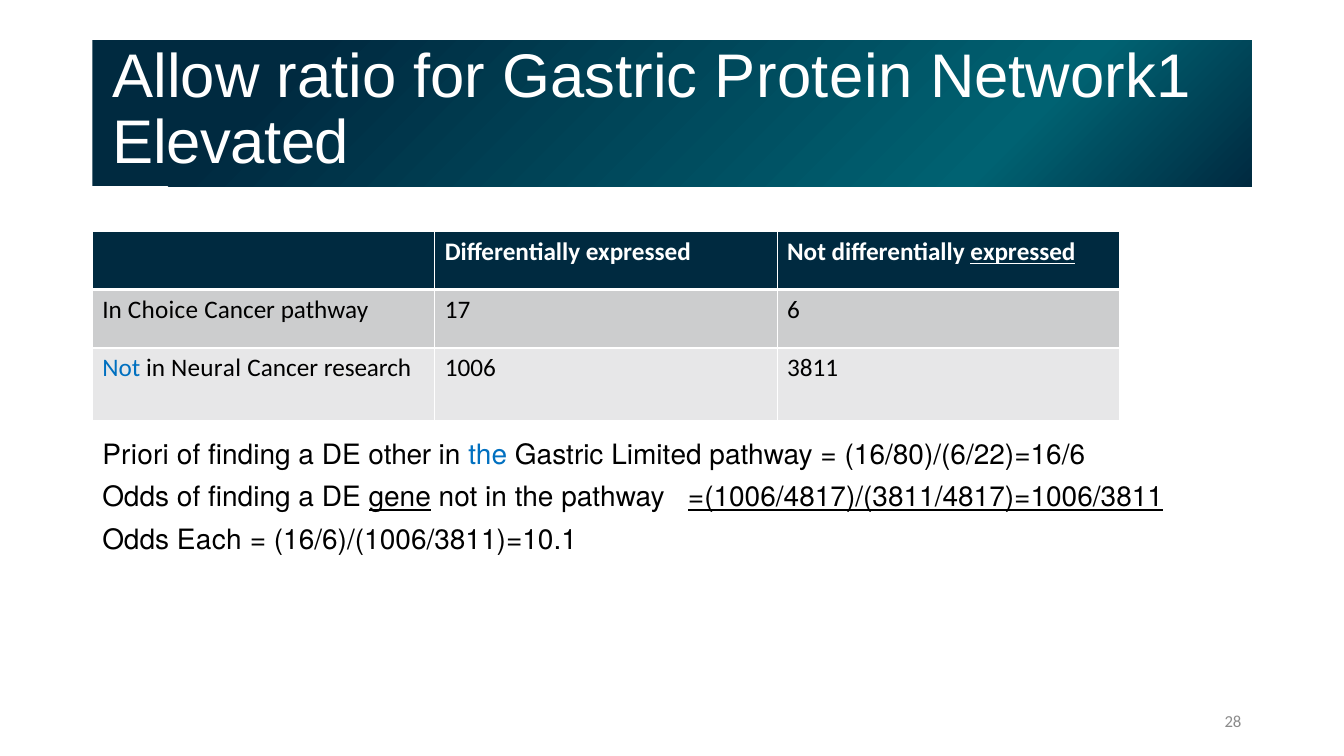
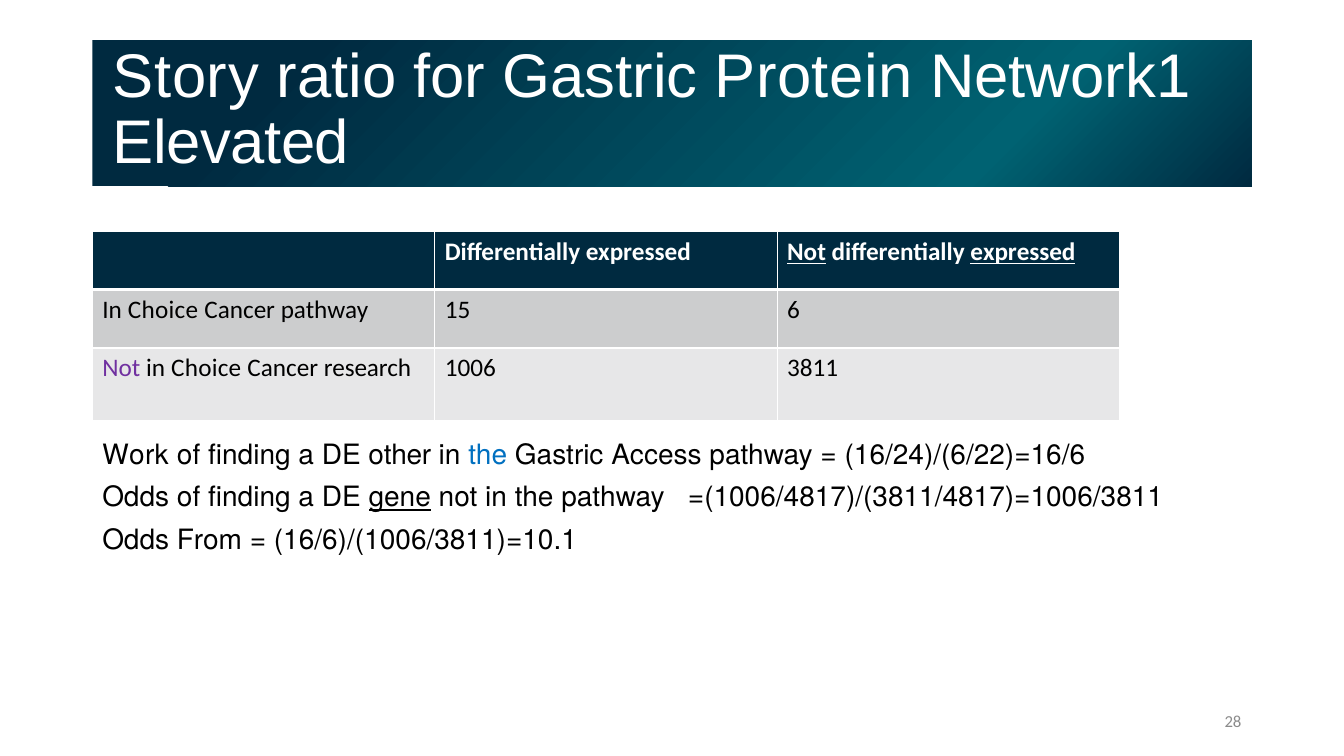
Allow: Allow -> Story (186, 77)
Not underline: none -> present (807, 253)
17: 17 -> 15 (458, 310)
Not colour: blue -> purple (121, 369)
Neural: Neural -> Choice (206, 369)
Priori: Priori -> Work (136, 456)
Limited: Limited -> Access (656, 456)
16/80)/(6/22)=16/6: 16/80)/(6/22)=16/6 -> 16/24)/(6/22)=16/6 (965, 456)
=(1006/4817)/(3811/4817)=1006/3811 underline: present -> none (925, 498)
Each: Each -> From (209, 540)
